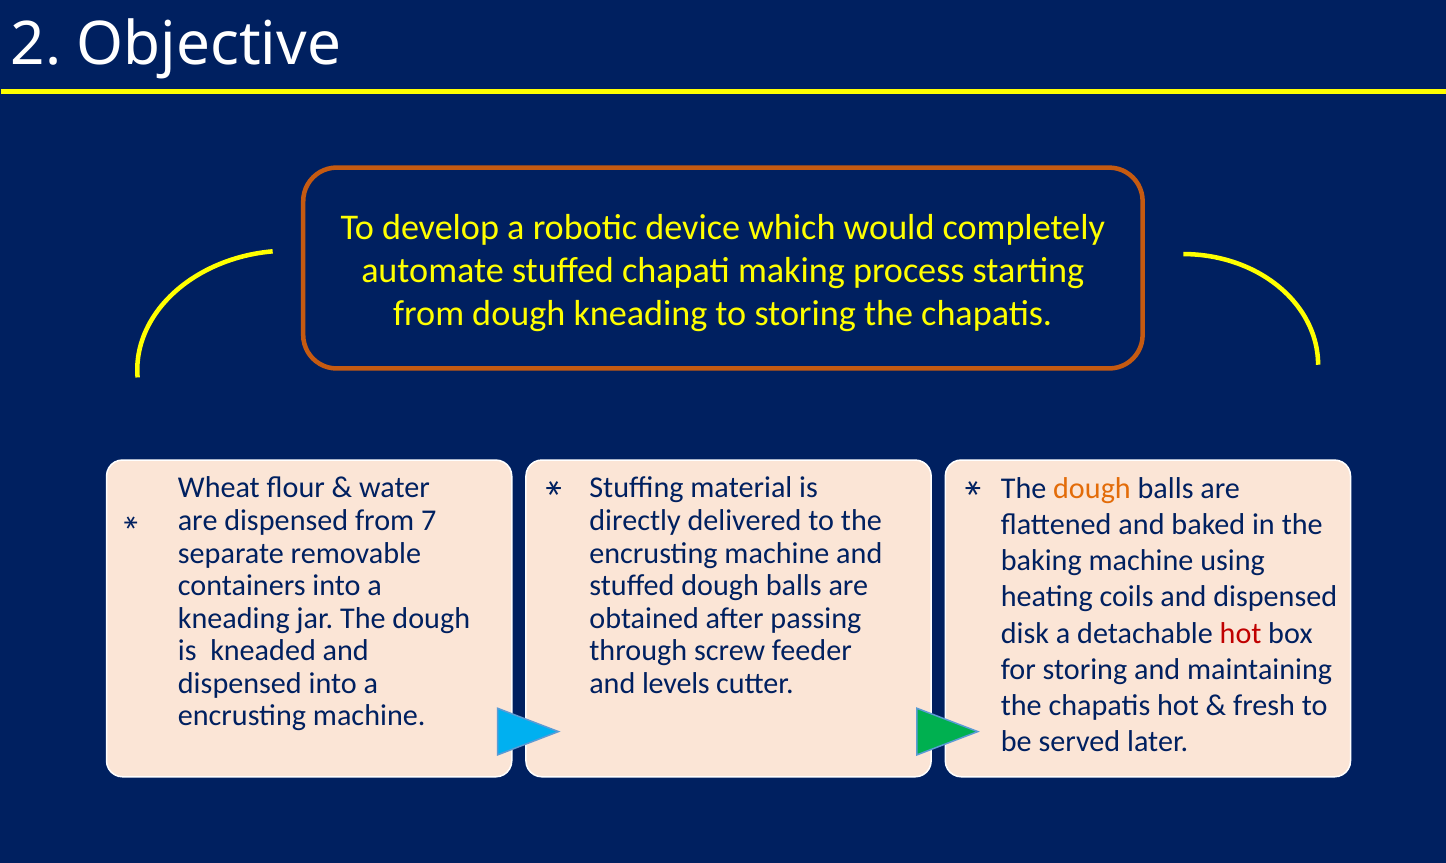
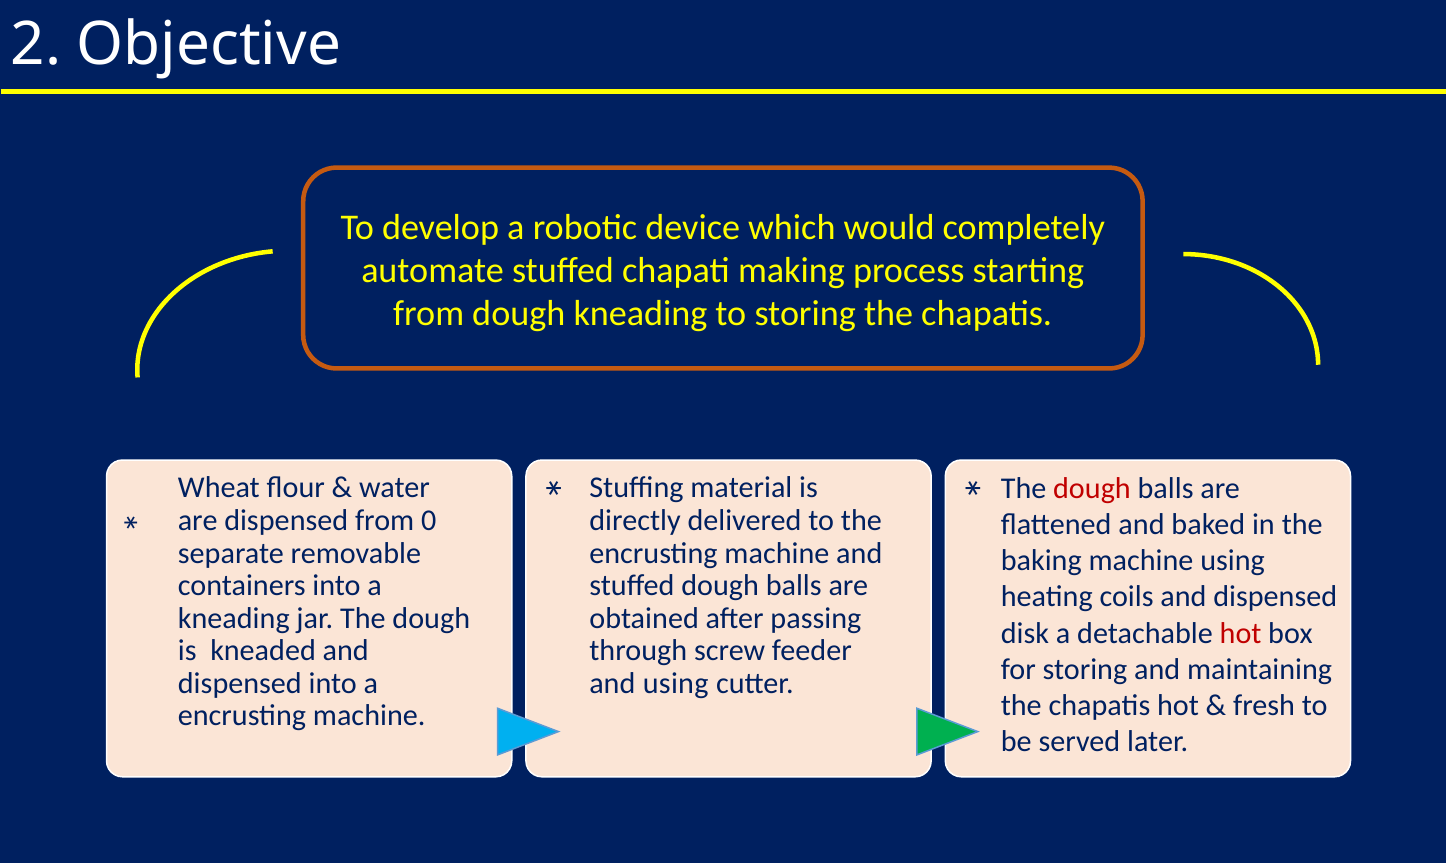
dough colour: orange -> red (1092, 488)
7: 7 -> 0 (429, 520)
and levels: levels -> using (676, 683)
